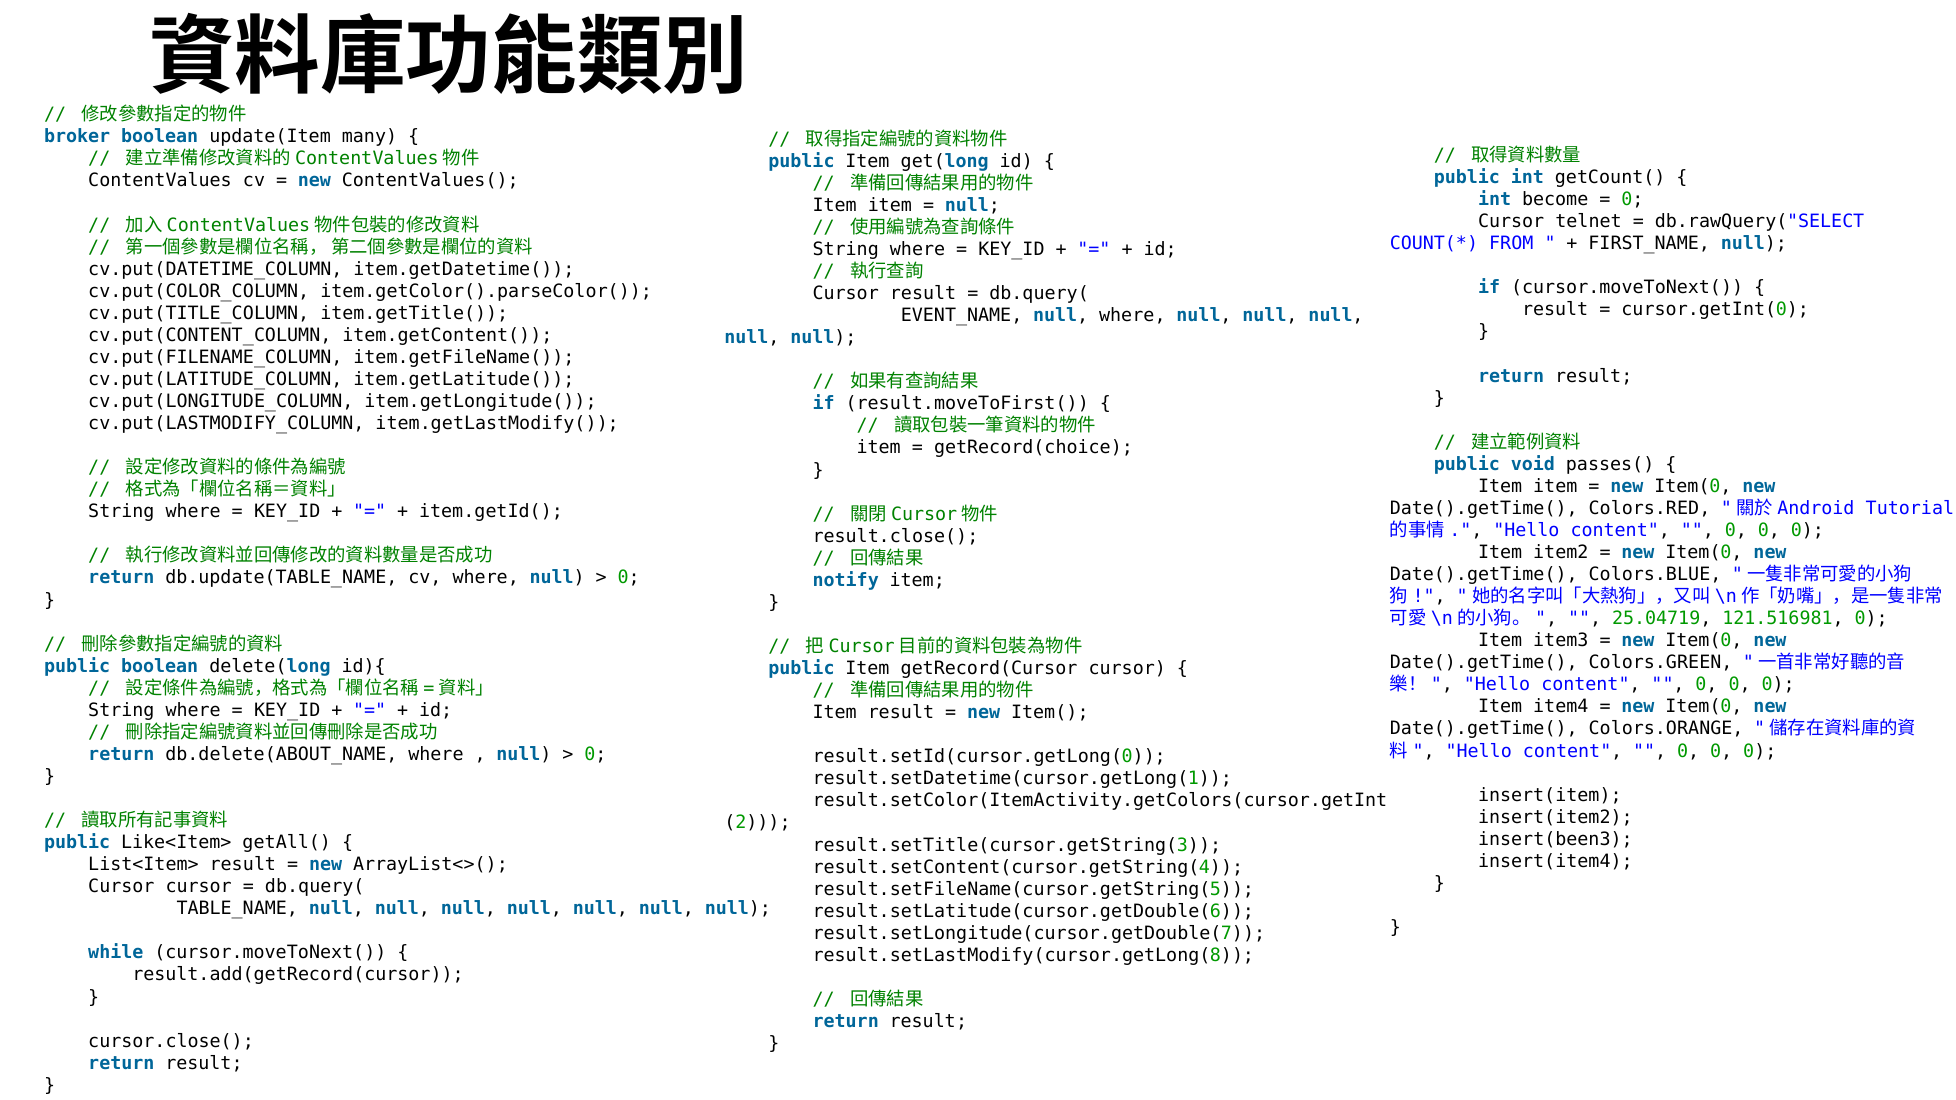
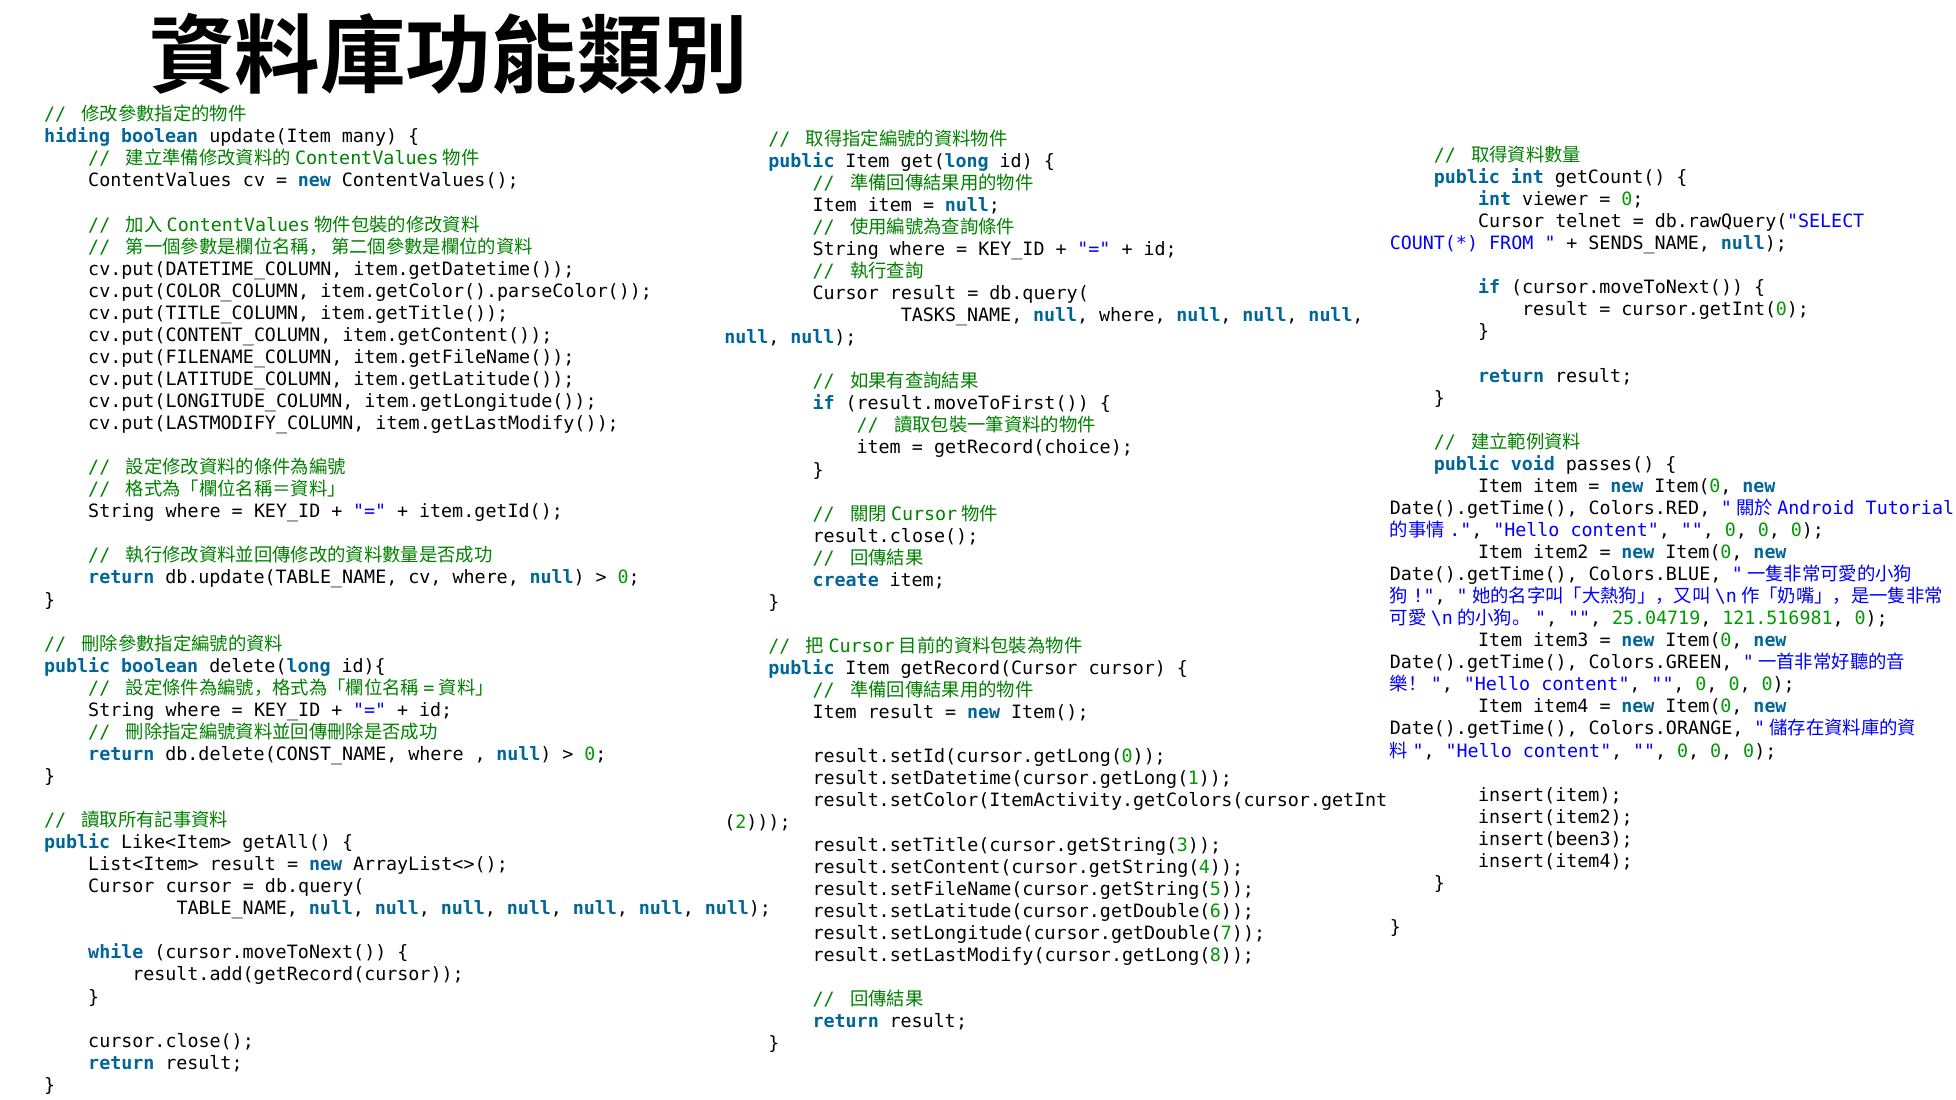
broker: broker -> hiding (77, 137)
become: become -> viewer (1555, 200)
FIRST_NAME: FIRST_NAME -> SENDS_NAME (1649, 244)
EVENT_NAME: EVENT_NAME -> TASKS_NAME (962, 316)
notify: notify -> create (846, 580)
db.delete(ABOUT_NAME: db.delete(ABOUT_NAME -> db.delete(CONST_NAME (281, 755)
